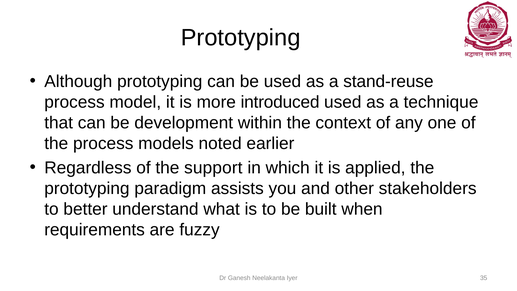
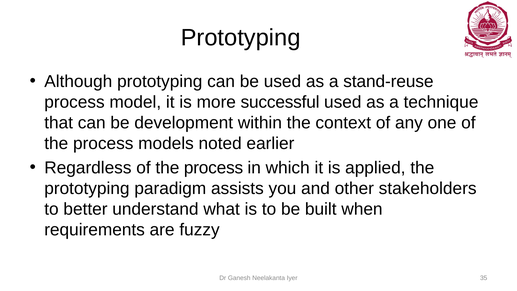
introduced: introduced -> successful (280, 102)
Regardless of the support: support -> process (214, 168)
